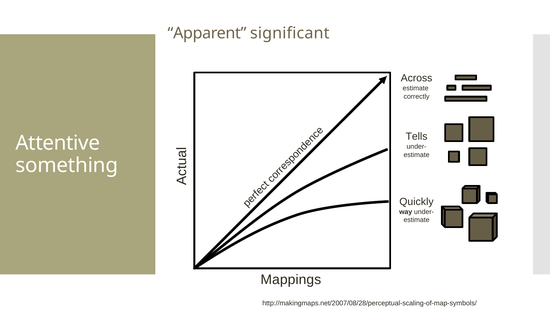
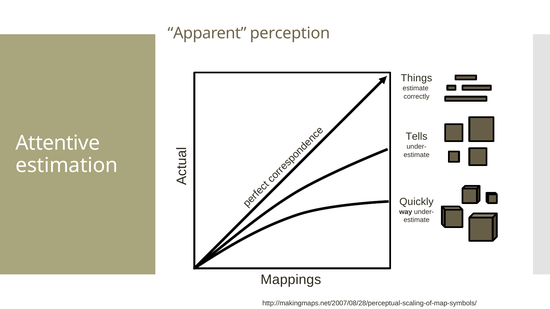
significant: significant -> perception (290, 33)
Across: Across -> Things (417, 78)
something: something -> estimation (67, 165)
